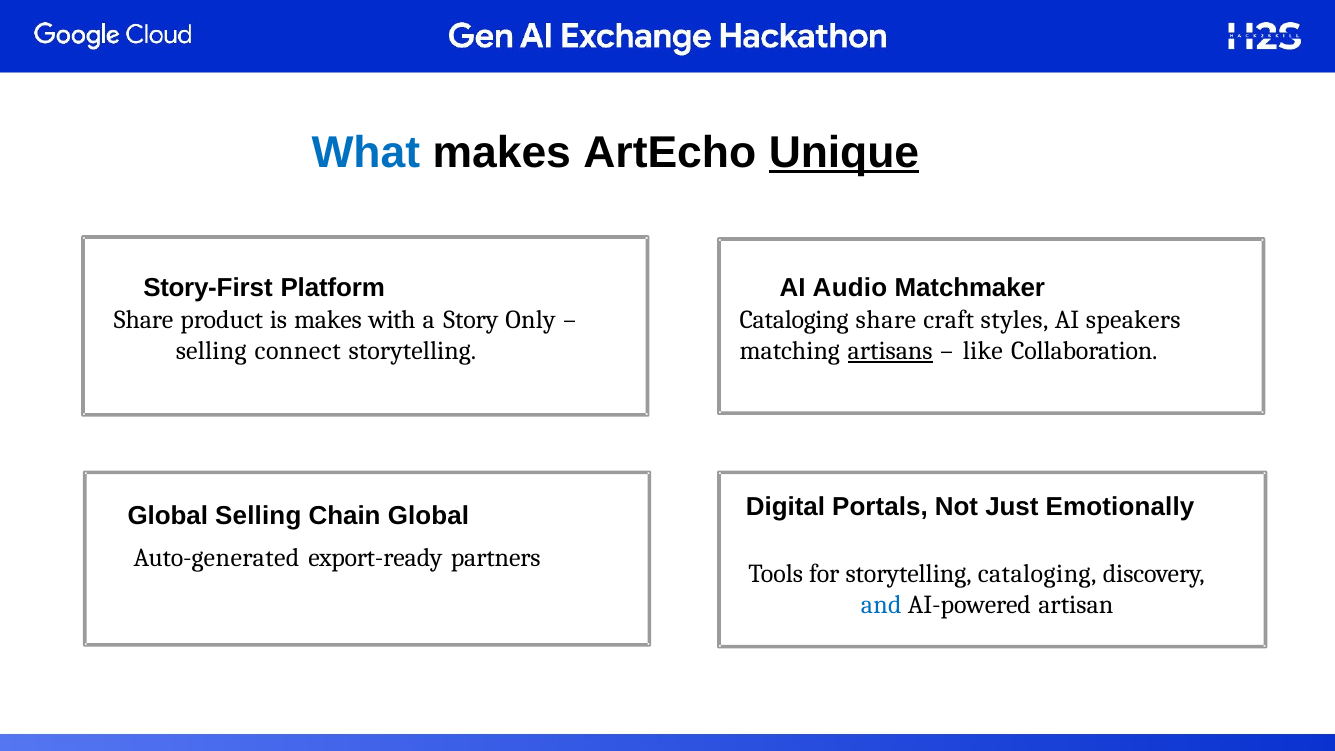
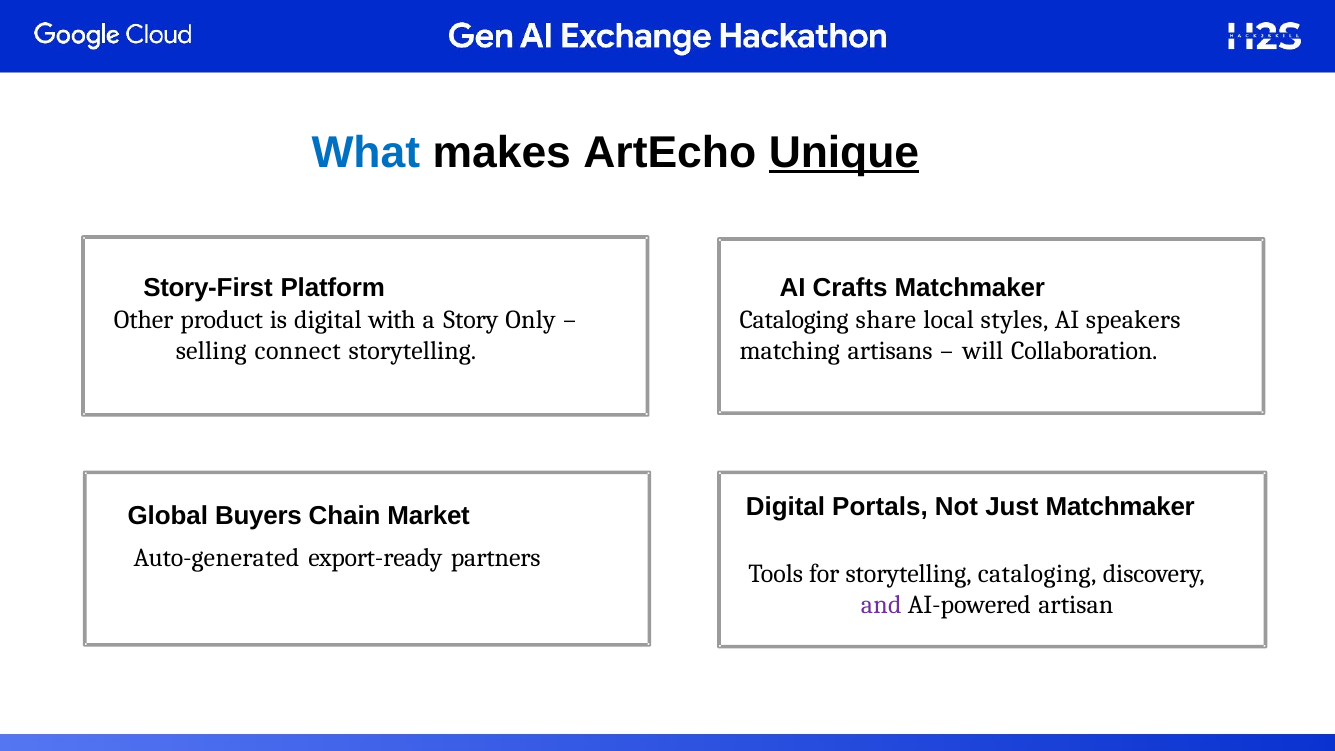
Audio: Audio -> Crafts (850, 288)
Share: Share -> Other (144, 319)
is makes: makes -> digital (328, 319)
craft: craft -> local (949, 319)
artisans underline: present -> none (890, 351)
like: like -> will (983, 351)
Just Emotionally: Emotionally -> Matchmaker (1120, 507)
🌍Global Selling: Selling -> Buyers (259, 515)
Global: Global -> Market (429, 515)
and colour: blue -> purple (881, 605)
